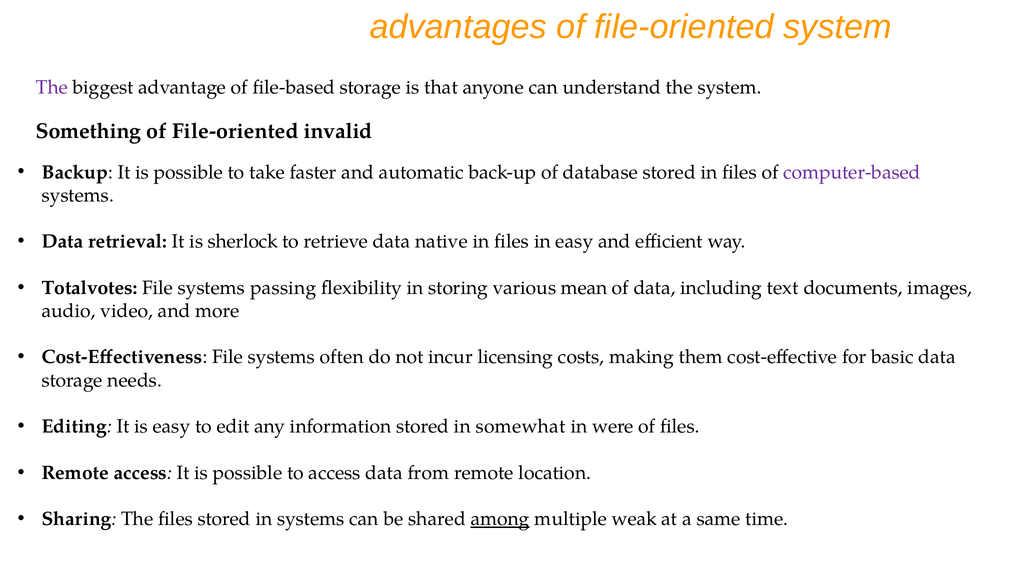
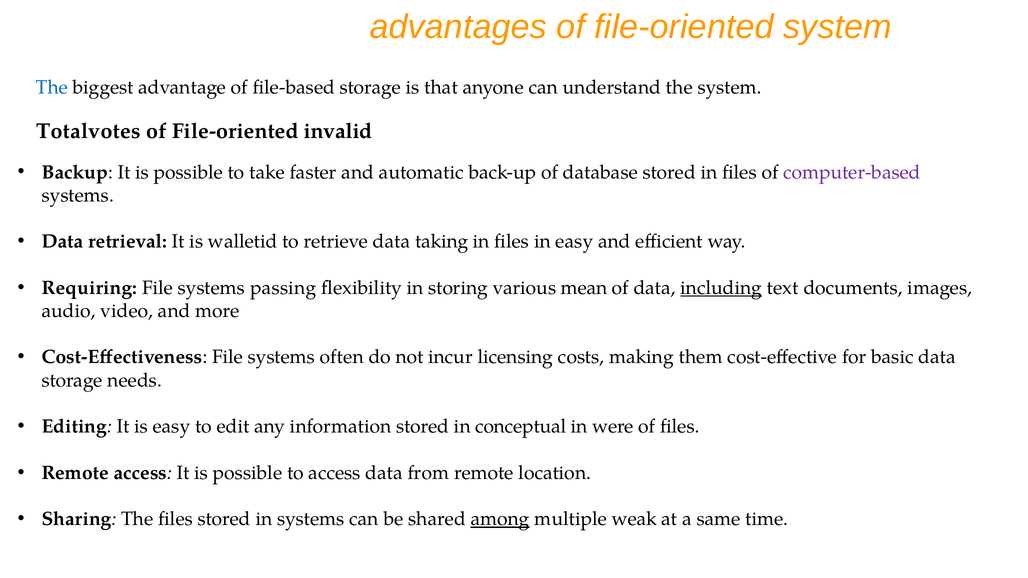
The colour: purple -> blue (52, 87)
Something: Something -> Totalvotes (88, 131)
sherlock: sherlock -> walletid (243, 242)
native: native -> taking (442, 242)
Totalvotes: Totalvotes -> Requiring (90, 288)
including underline: none -> present (721, 288)
somewhat: somewhat -> conceptual (521, 427)
